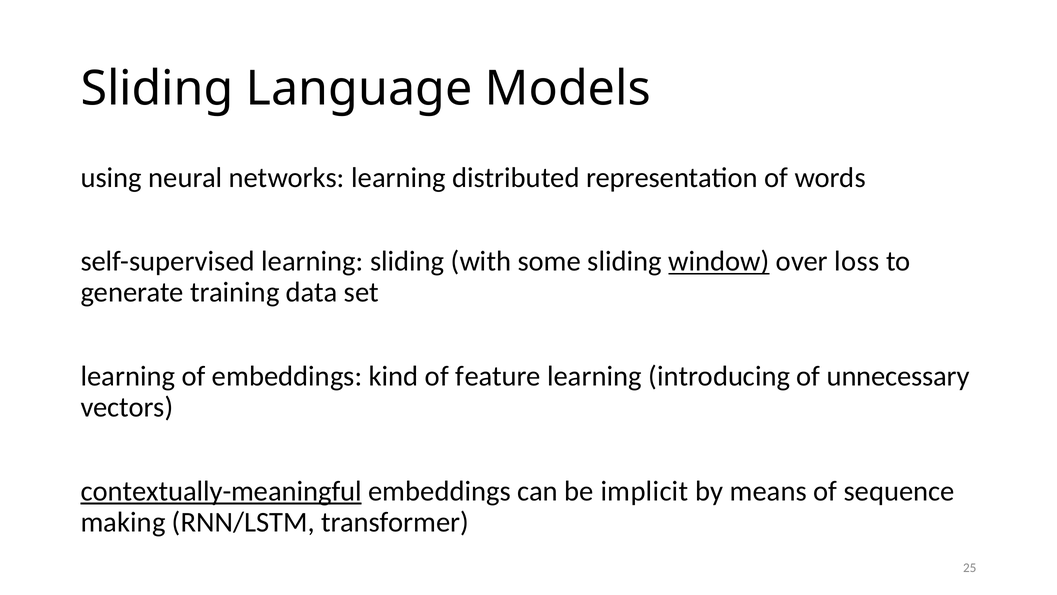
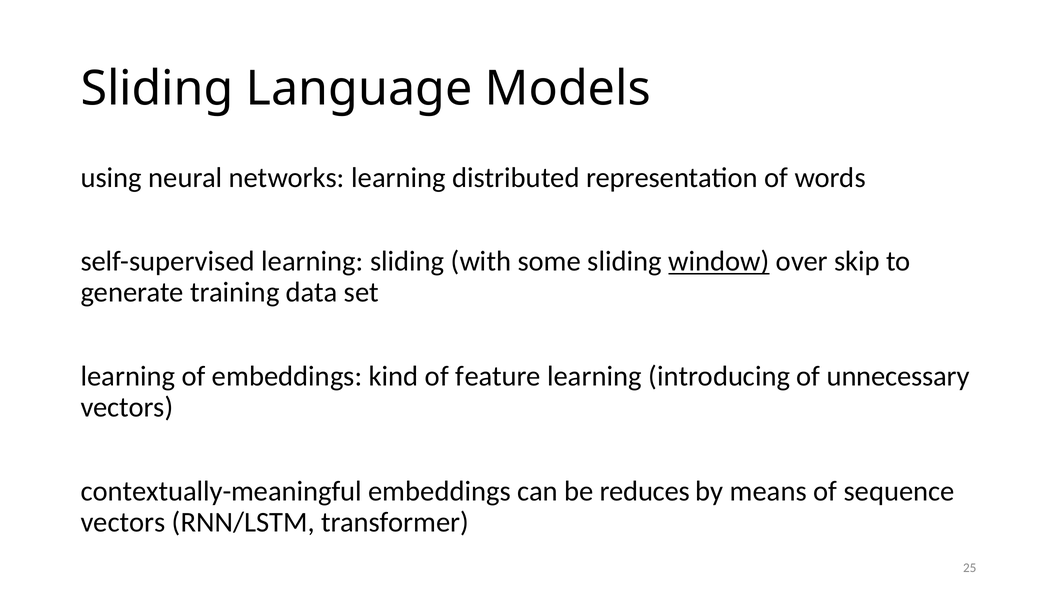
loss: loss -> skip (857, 261)
contextually-meaningful underline: present -> none (221, 491)
implicit: implicit -> reduces (645, 491)
making: making -> vectors (123, 522)
